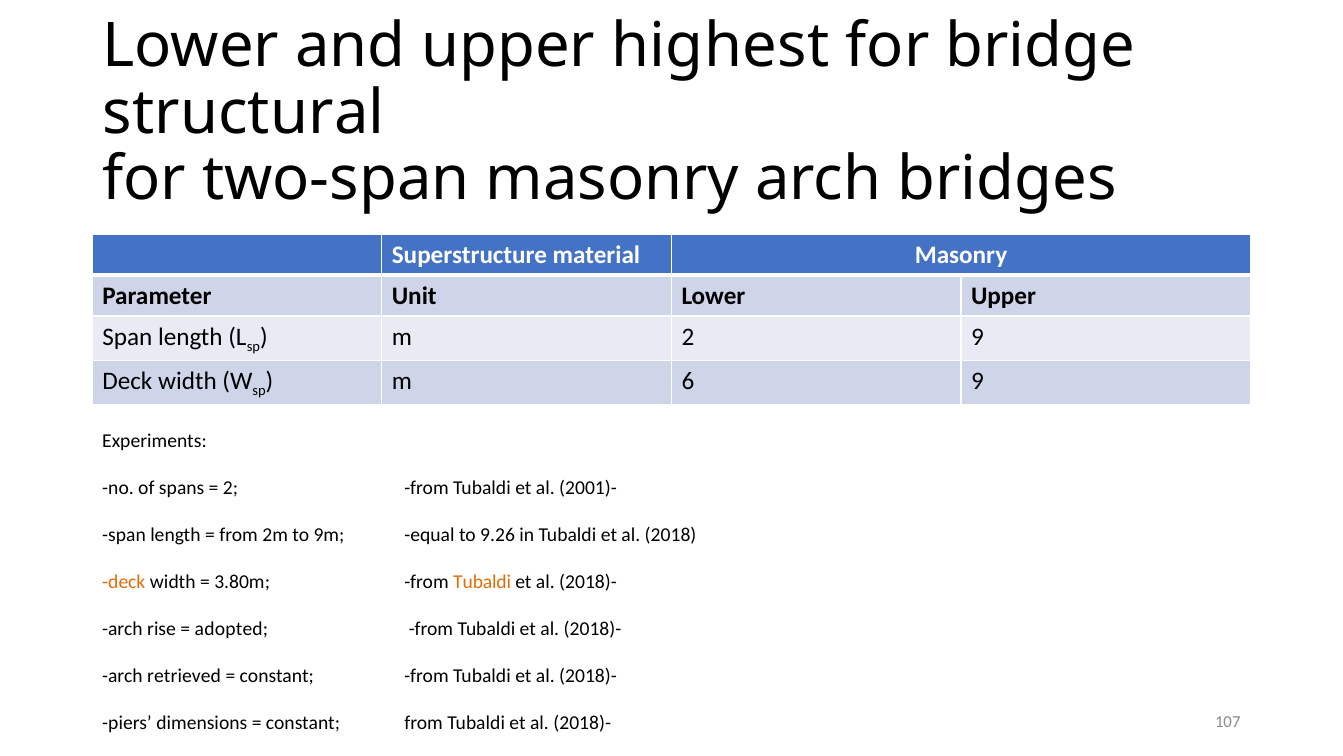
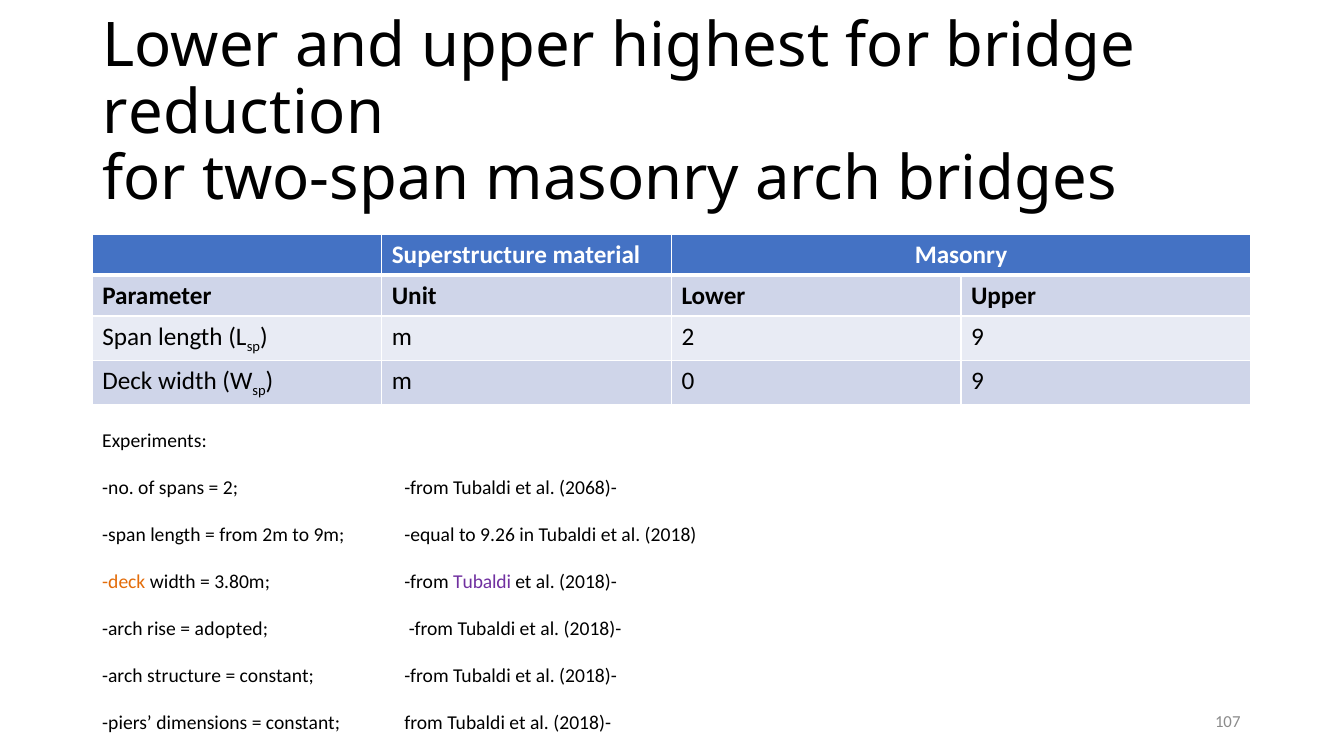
structural: structural -> reduction (243, 113)
6: 6 -> 0 (688, 381)
2001)-: 2001)- -> 2068)- (588, 487)
Tubaldi colour: orange -> purple (482, 581)
retrieved: retrieved -> structure (184, 676)
